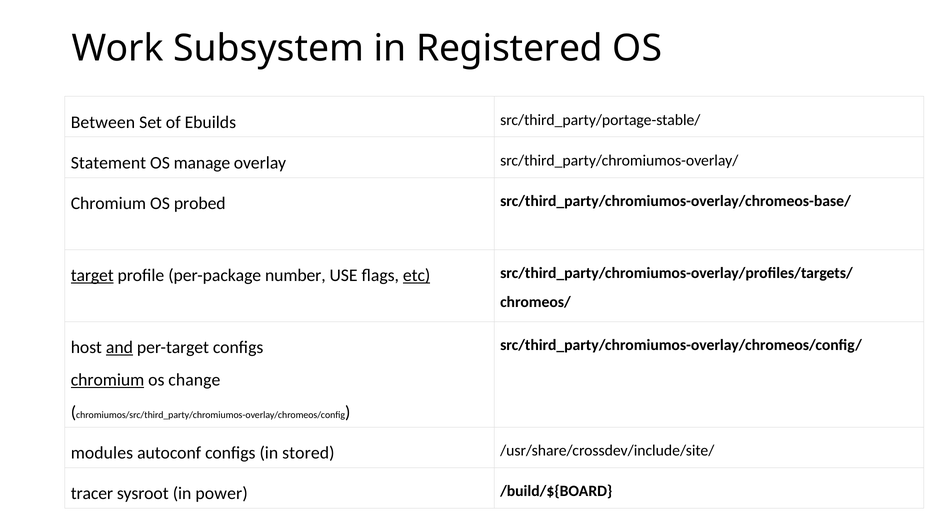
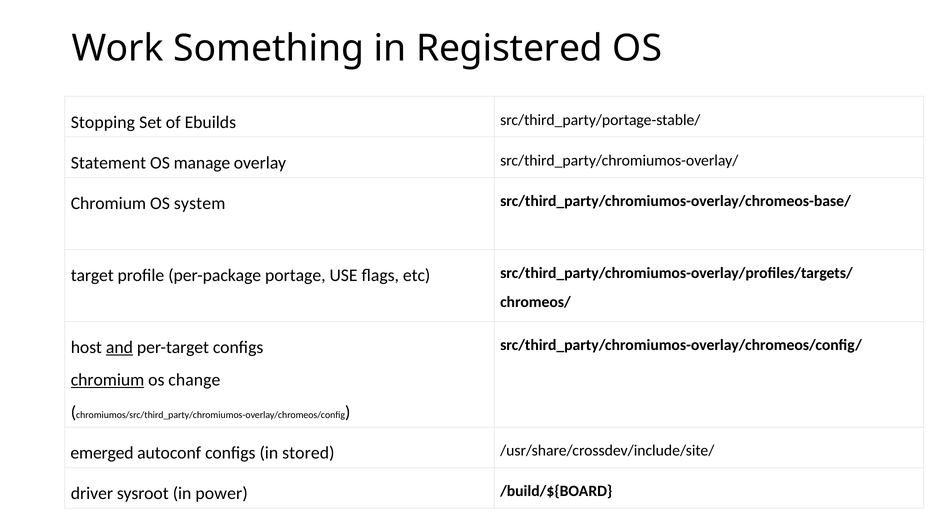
Subsystem: Subsystem -> Something (269, 48)
Between: Between -> Stopping (103, 122)
probed: probed -> system (200, 203)
target underline: present -> none (92, 275)
number: number -> portage (295, 275)
etc underline: present -> none (417, 275)
modules: modules -> emerged (102, 452)
tracer: tracer -> driver (92, 493)
